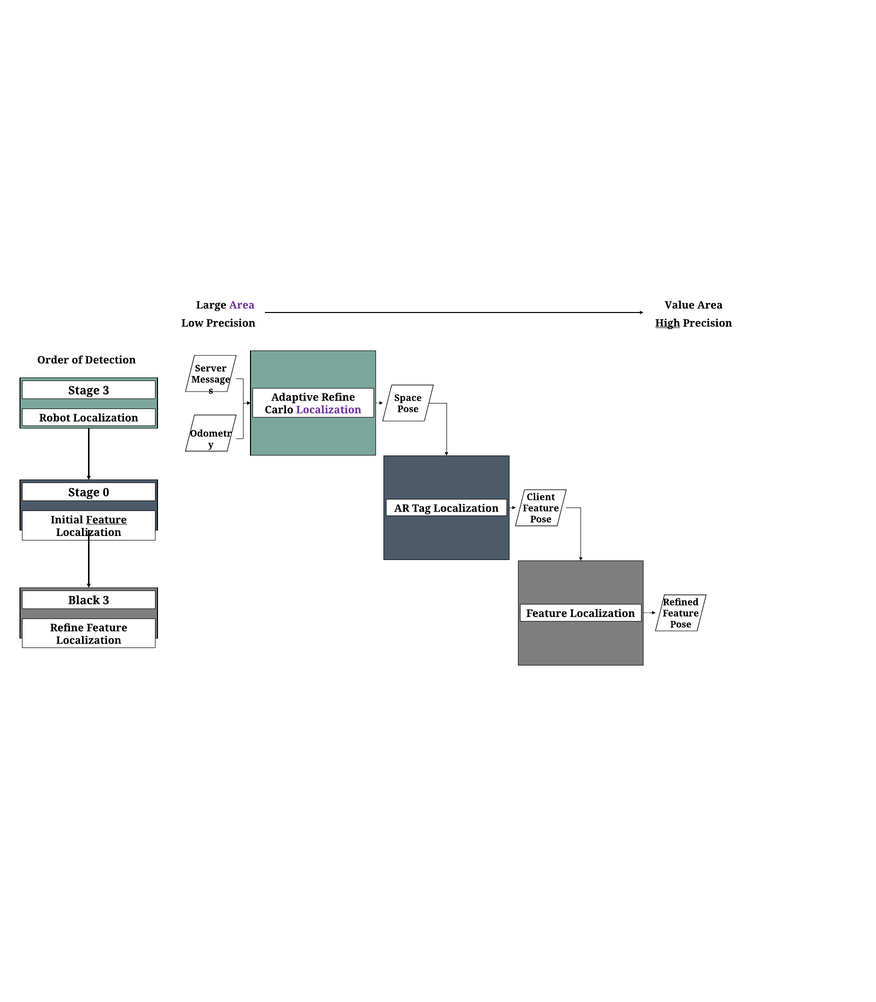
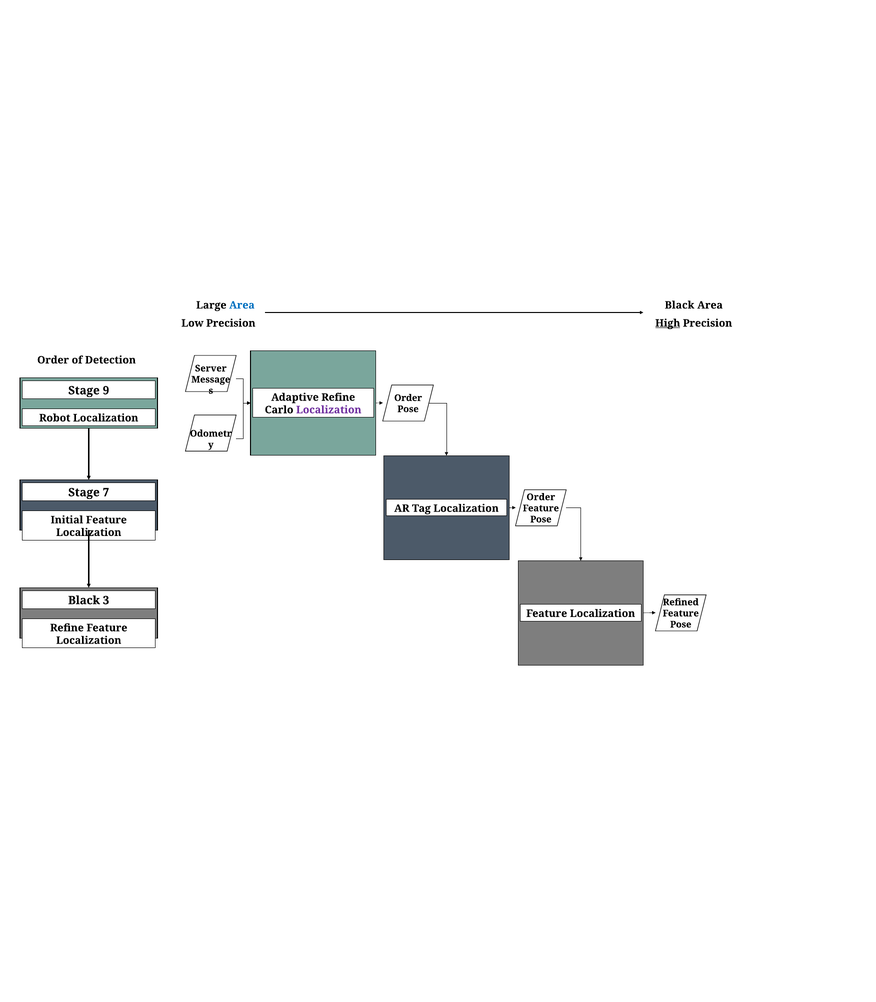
Area colour: purple -> blue (242, 305)
Value: Value -> Black (680, 305)
Stage 3: 3 -> 9 (106, 390)
Space: Space -> Order (408, 398)
0: 0 -> 7 (106, 492)
Client: Client -> Order (541, 497)
Feature underline: present -> none (106, 519)
